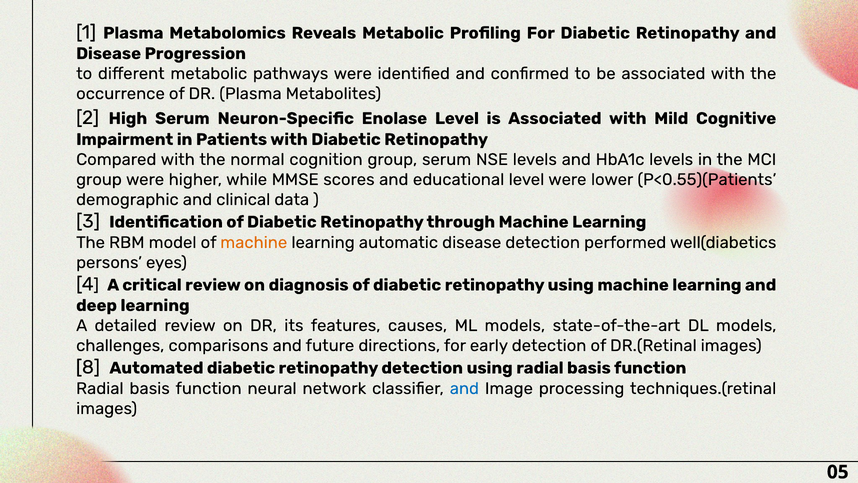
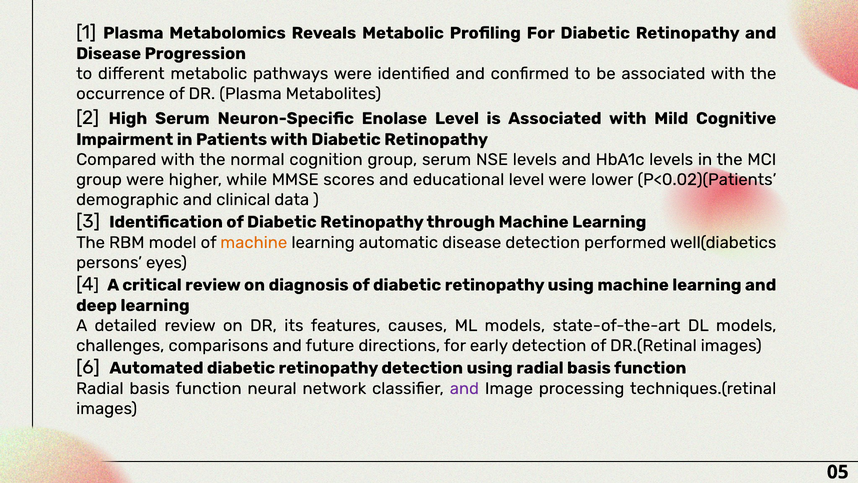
P<0.55)(Patients: P<0.55)(Patients -> P<0.02)(Patients (707, 179)
8: 8 -> 6 (88, 367)
and colour: blue -> purple (464, 388)
